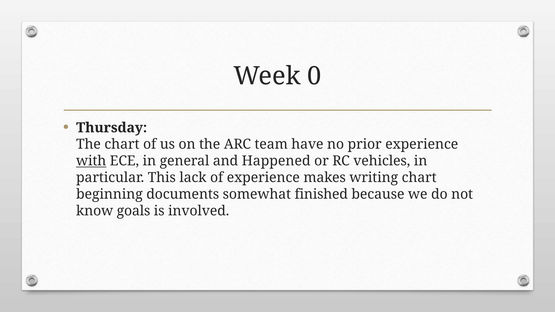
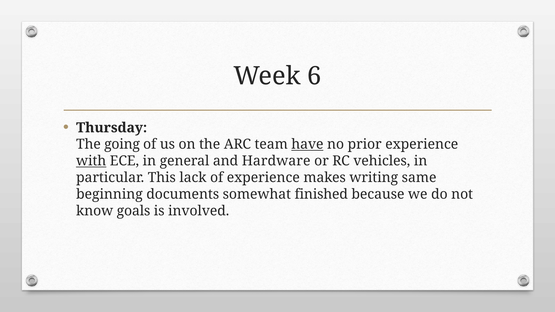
0: 0 -> 6 (314, 76)
The chart: chart -> going (122, 144)
have underline: none -> present (307, 144)
Happened: Happened -> Hardware (276, 161)
writing chart: chart -> same (419, 178)
